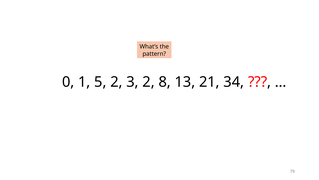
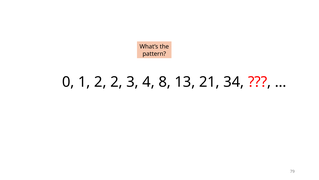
1 5: 5 -> 2 (100, 82)
3 2: 2 -> 4 (149, 82)
